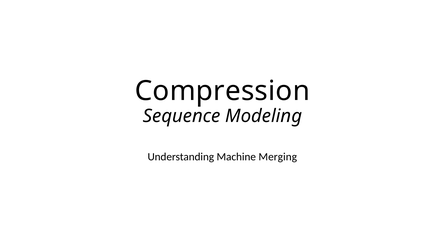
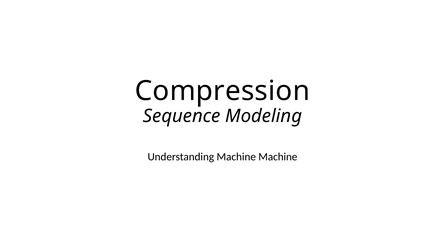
Machine Merging: Merging -> Machine (278, 157)
